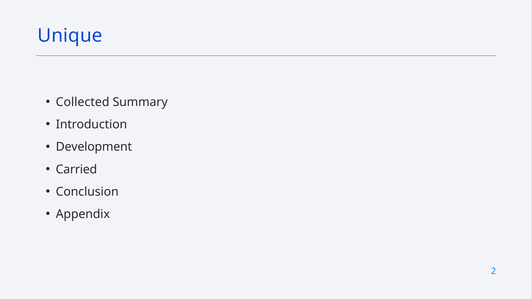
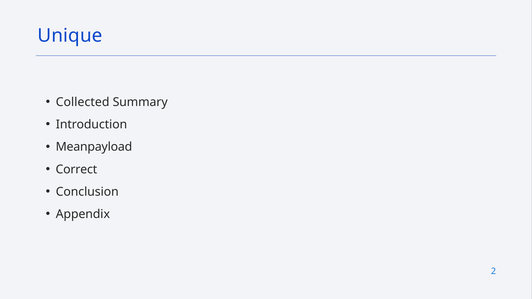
Development: Development -> Meanpayload (94, 147)
Carried: Carried -> Correct (76, 169)
